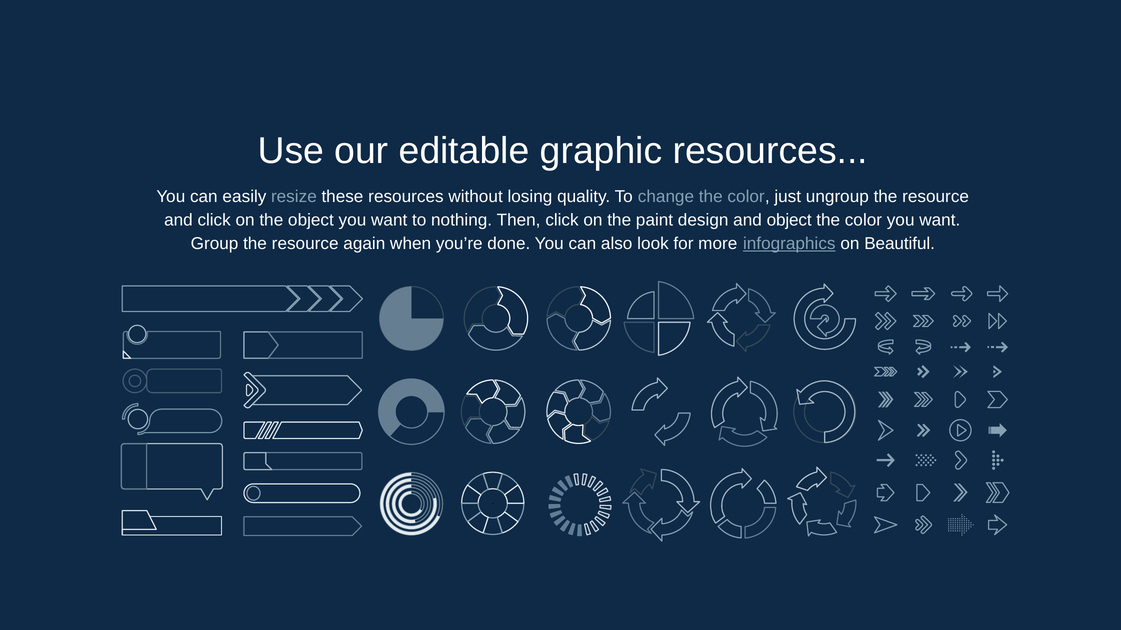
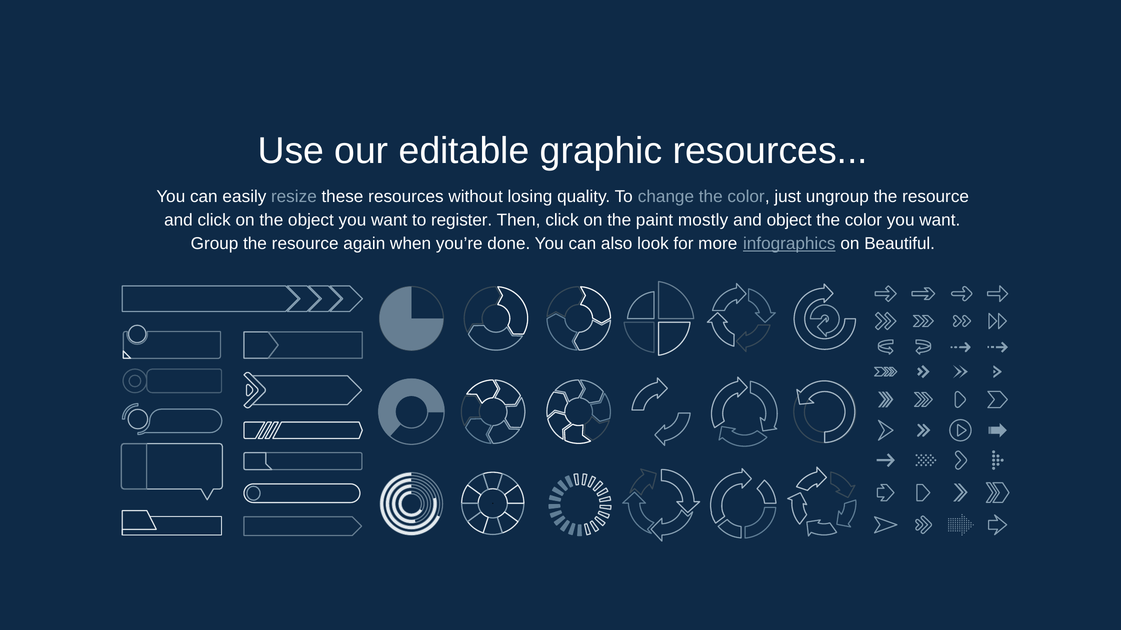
nothing: nothing -> register (462, 220)
design: design -> mostly (703, 220)
